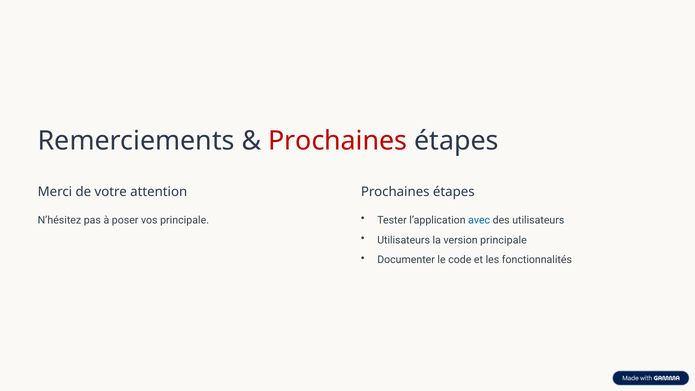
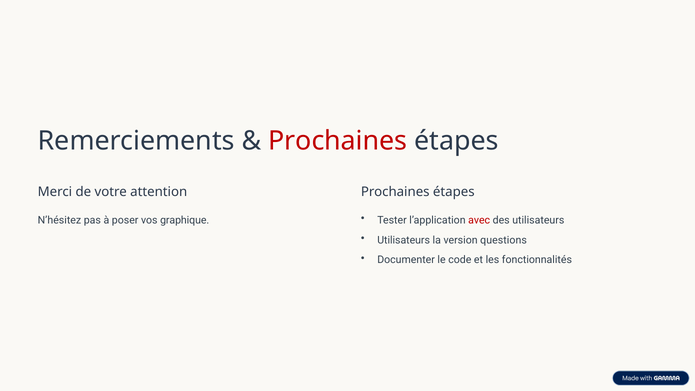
avec colour: blue -> red (479, 220)
vos principale: principale -> graphique (185, 220)
version principale: principale -> questions (504, 240)
